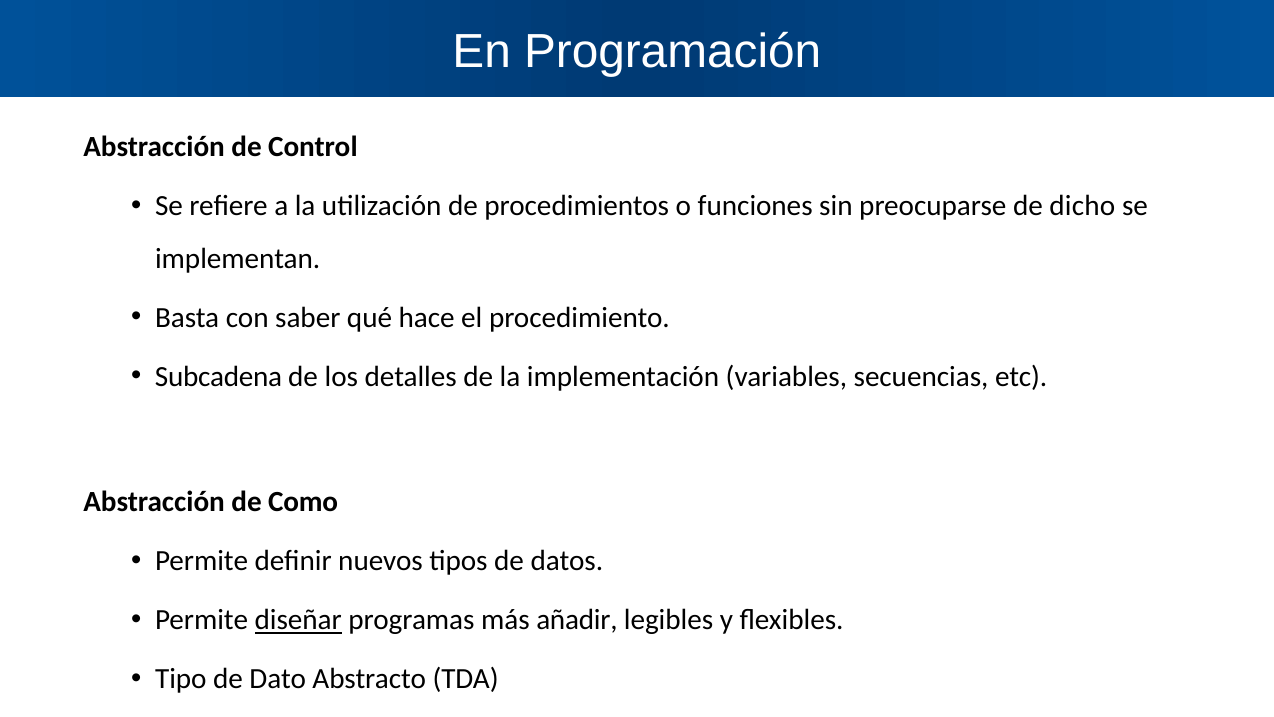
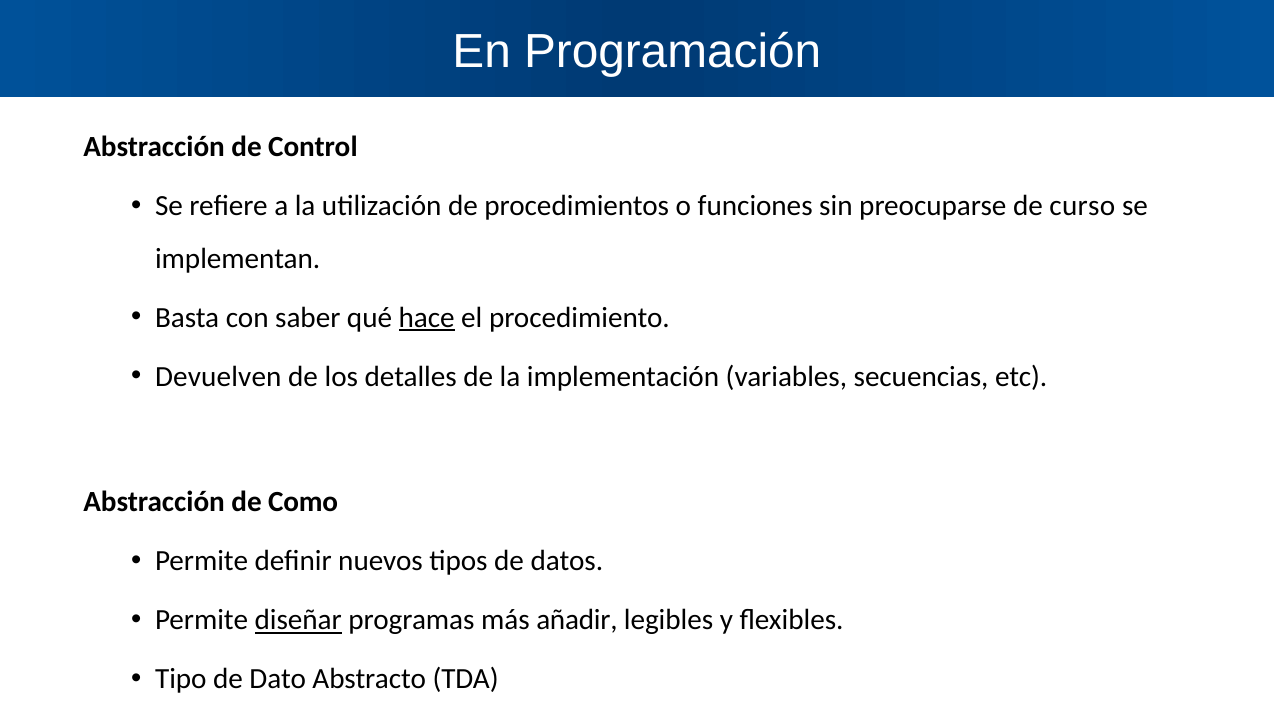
dicho: dicho -> curso (1082, 206)
hace underline: none -> present (427, 318)
Subcadena: Subcadena -> Devuelven (218, 377)
